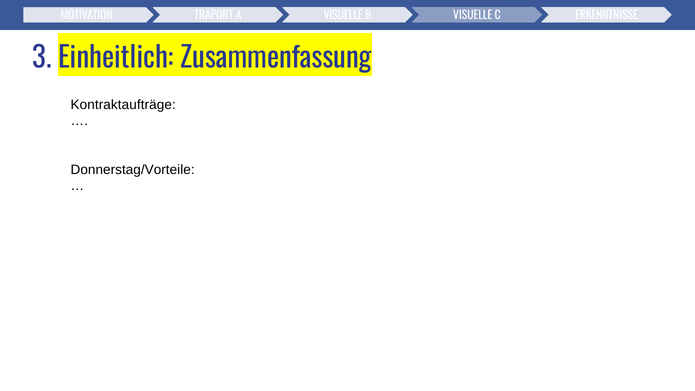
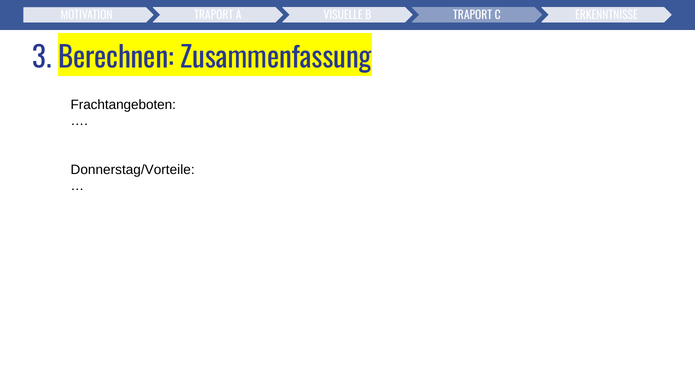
VISUELLE: VISUELLE -> TRAPORT (473, 16)
Einheitlich: Einheitlich -> Berechnen (116, 58)
Kontraktaufträge: Kontraktaufträge -> Frachtangeboten (123, 105)
